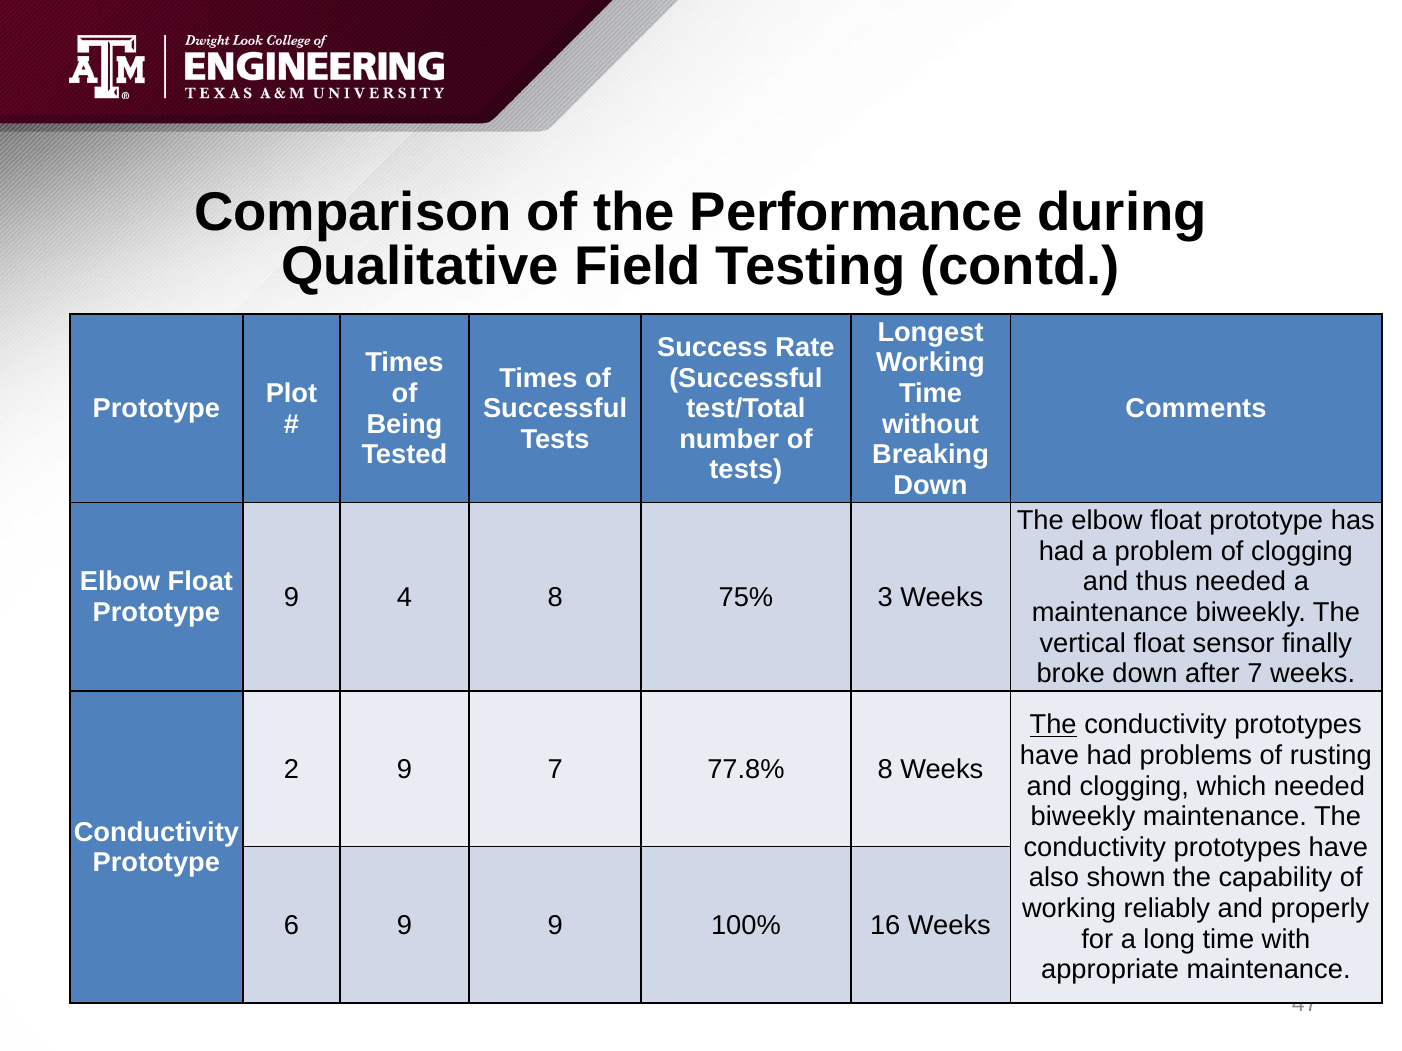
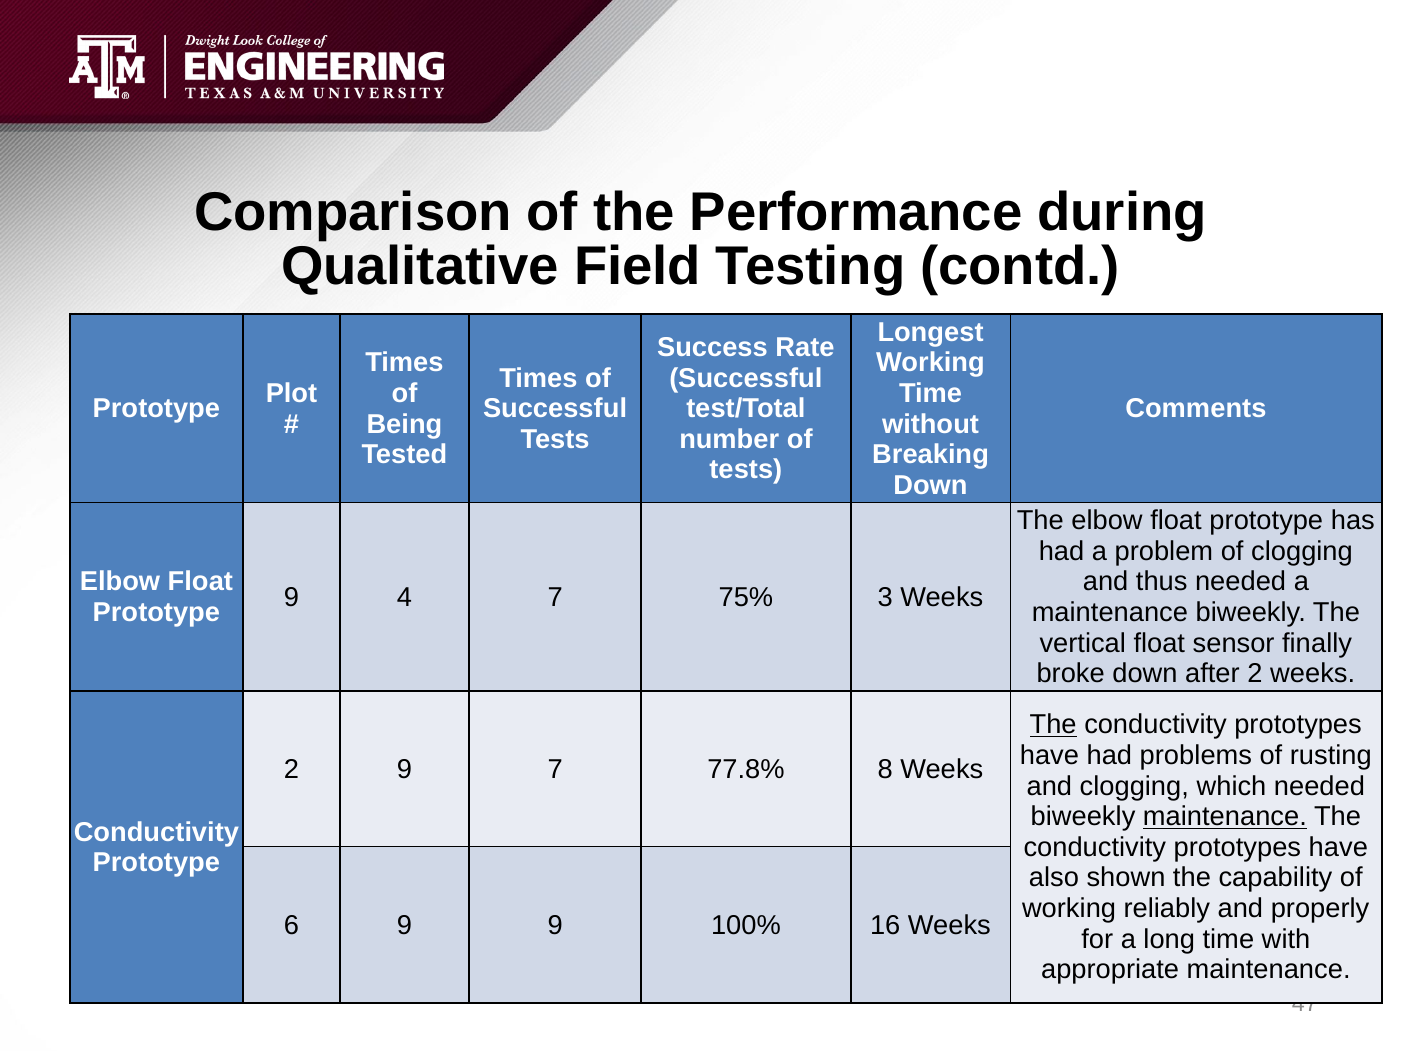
4 8: 8 -> 7 (555, 597)
after 7: 7 -> 2 (1255, 674)
maintenance underline: none -> present (1225, 817)
